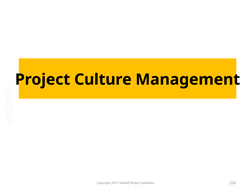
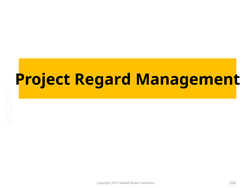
Culture: Culture -> Regard (103, 80)
